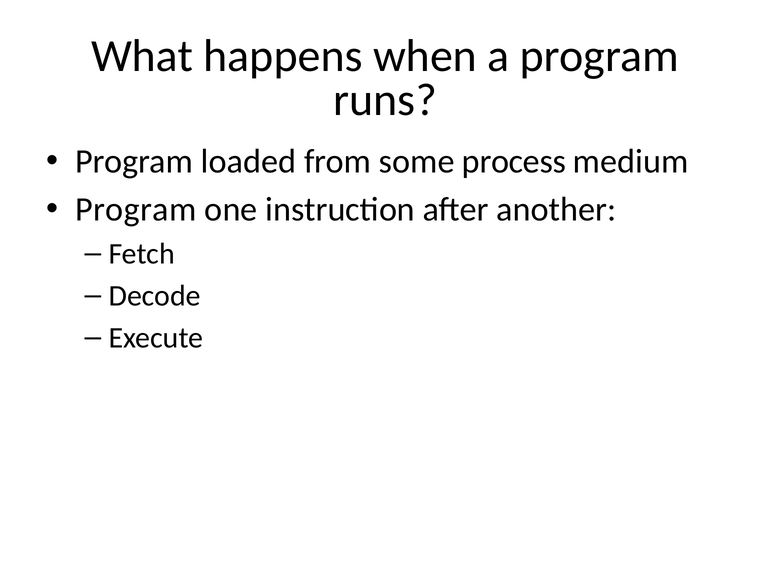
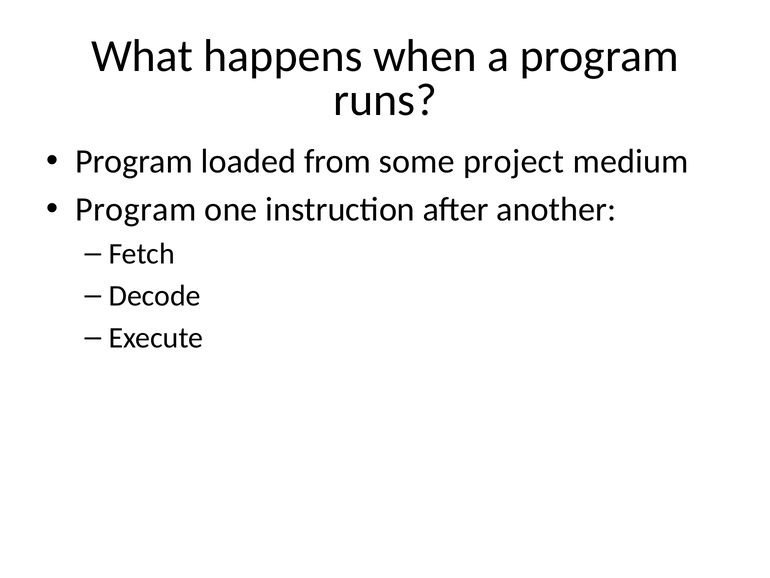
process: process -> project (514, 162)
